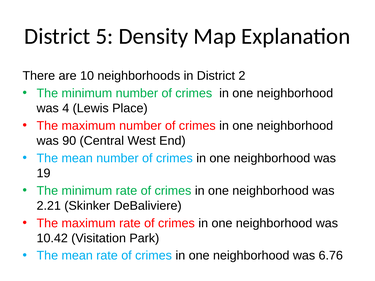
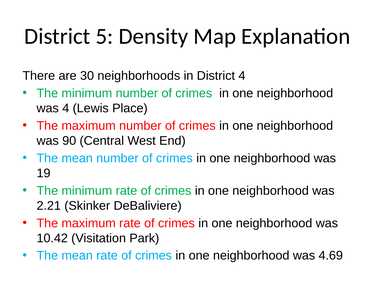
10: 10 -> 30 (87, 76)
District 2: 2 -> 4 (242, 76)
6.76: 6.76 -> 4.69 (331, 256)
